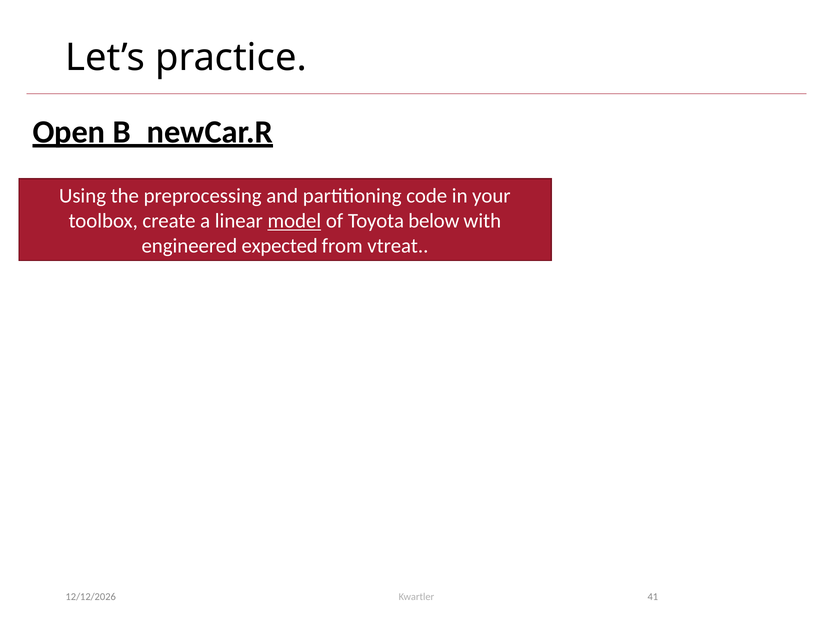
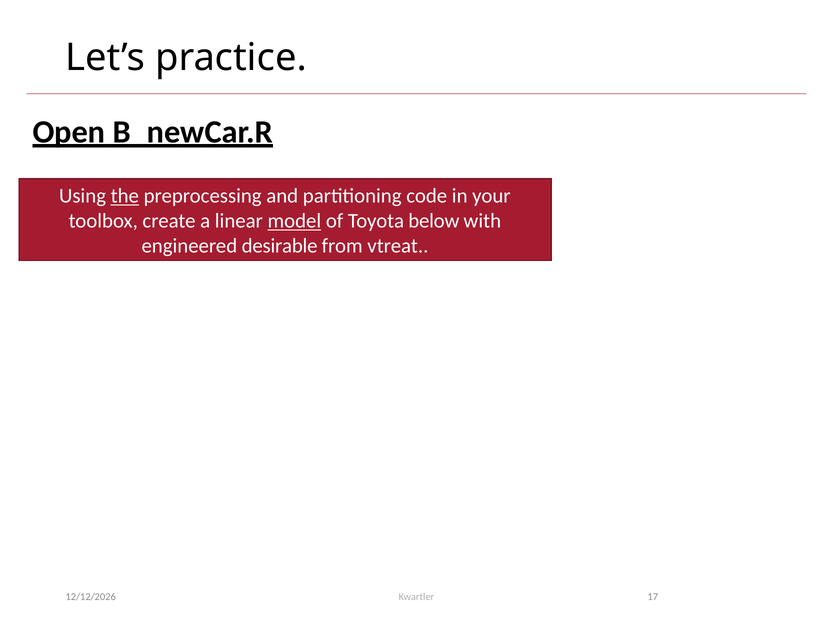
the underline: none -> present (125, 196)
expected: expected -> desirable (280, 246)
41: 41 -> 17 (653, 596)
